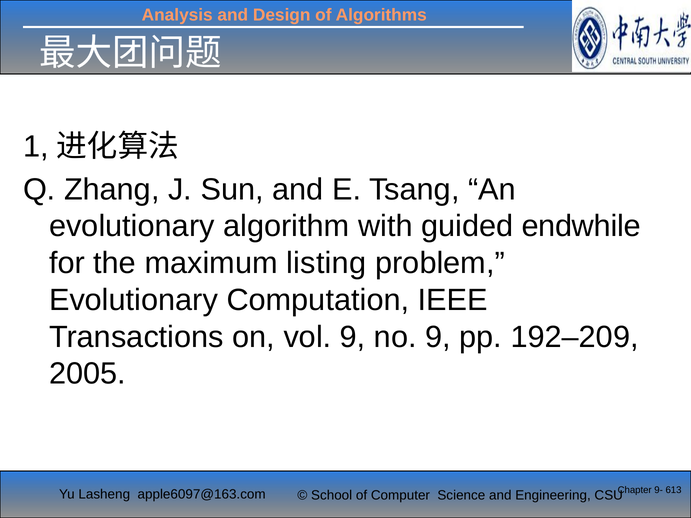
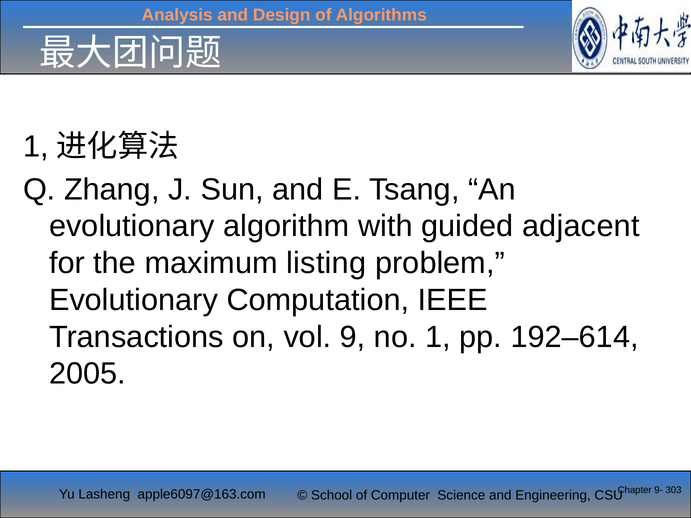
endwhile: endwhile -> adjacent (581, 226)
no 9: 9 -> 1 (438, 337)
192–209: 192–209 -> 192–614 (575, 337)
613: 613 -> 303 (673, 490)
